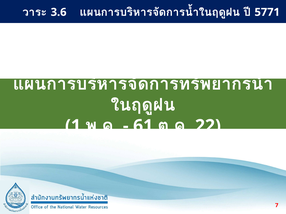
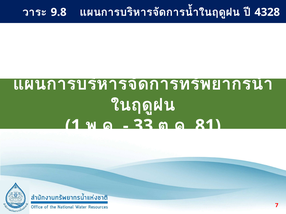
3.6: 3.6 -> 9.8 (59, 12)
5771: 5771 -> 4328 (267, 12)
61: 61 -> 33 (143, 126)
22: 22 -> 81 (208, 126)
